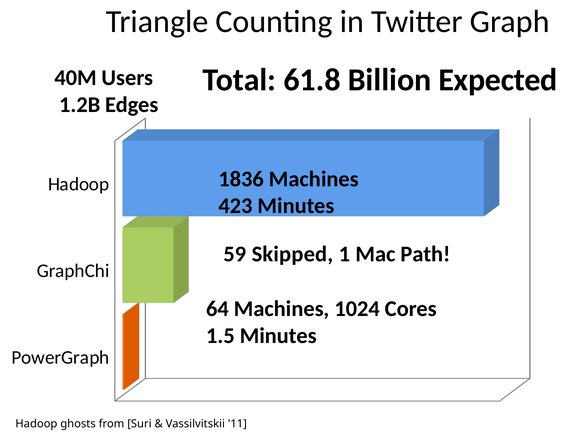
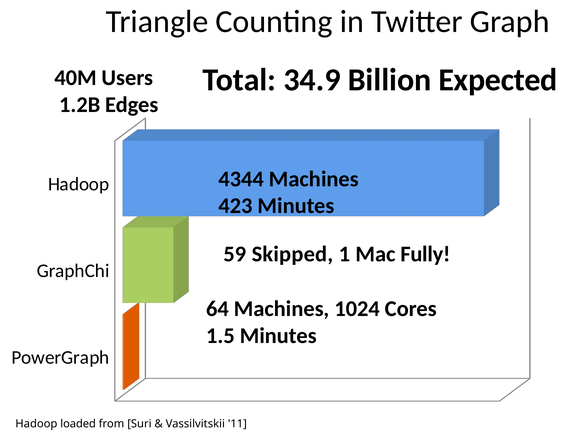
61.8: 61.8 -> 34.9 (312, 80)
1836: 1836 -> 4344 (241, 179)
Path: Path -> Fully (426, 254)
ghosts: ghosts -> loaded (78, 424)
